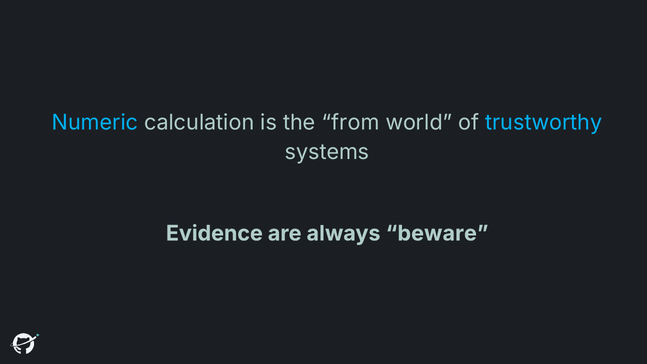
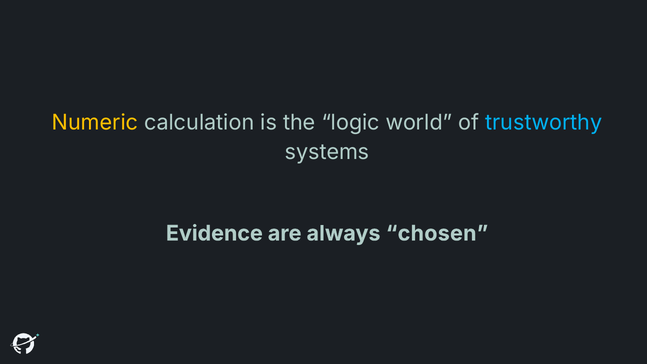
Numeric colour: light blue -> yellow (95, 123)
from: from -> logic (351, 123)
beware: beware -> chosen (437, 233)
